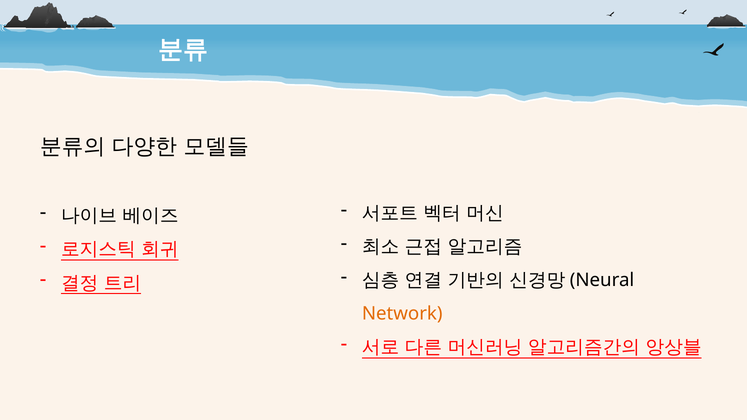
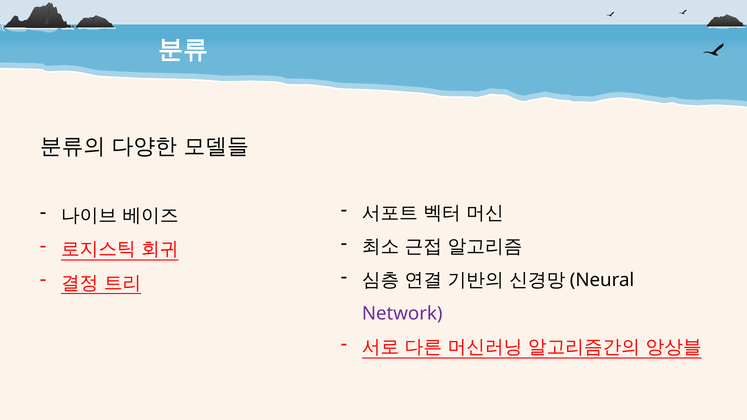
Network colour: orange -> purple (402, 314)
